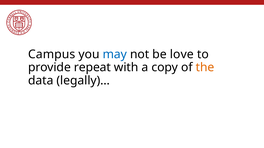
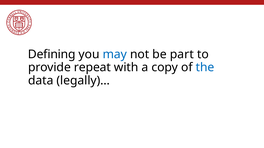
Campus: Campus -> Defining (52, 55)
love: love -> part (182, 55)
the colour: orange -> blue (205, 68)
